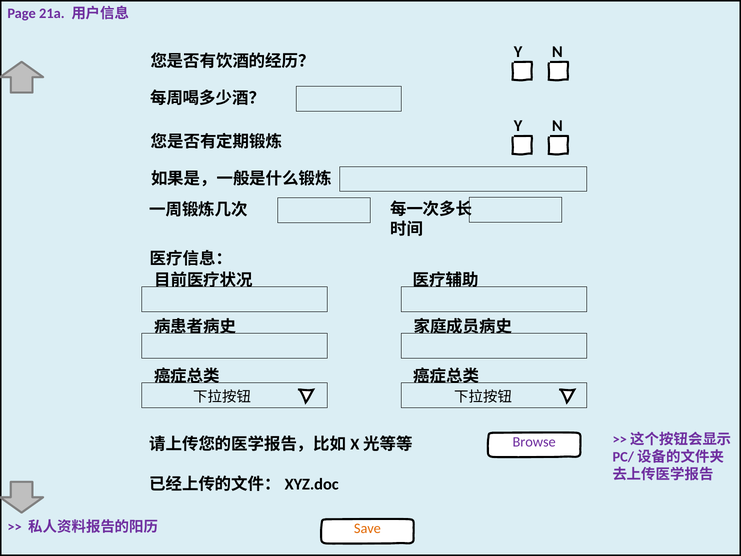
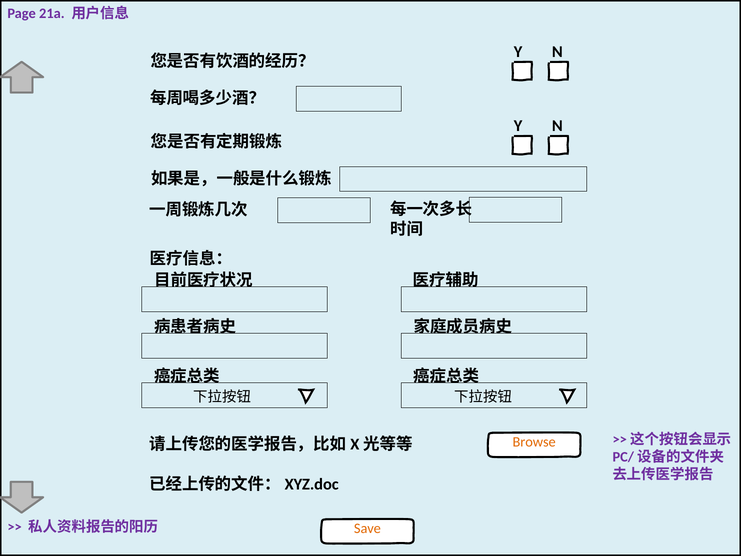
Browse colour: purple -> orange (534, 442)
